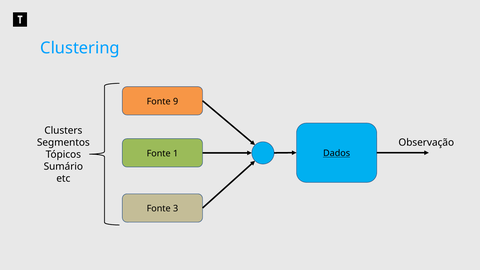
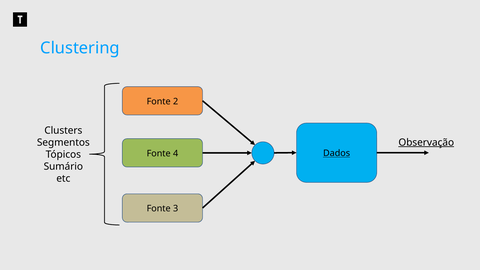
9: 9 -> 2 (176, 101)
Observação underline: none -> present (426, 142)
1: 1 -> 4 (176, 153)
